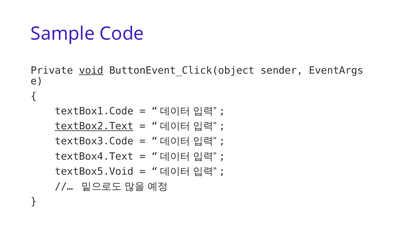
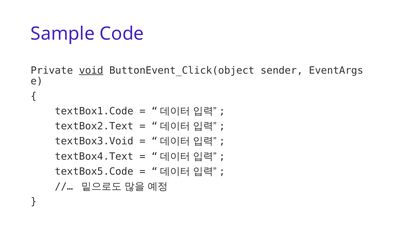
textBox2.Text underline: present -> none (94, 126)
textBox3.Code: textBox3.Code -> textBox3.Void (94, 141)
textBox5.Void: textBox5.Void -> textBox5.Code (94, 171)
